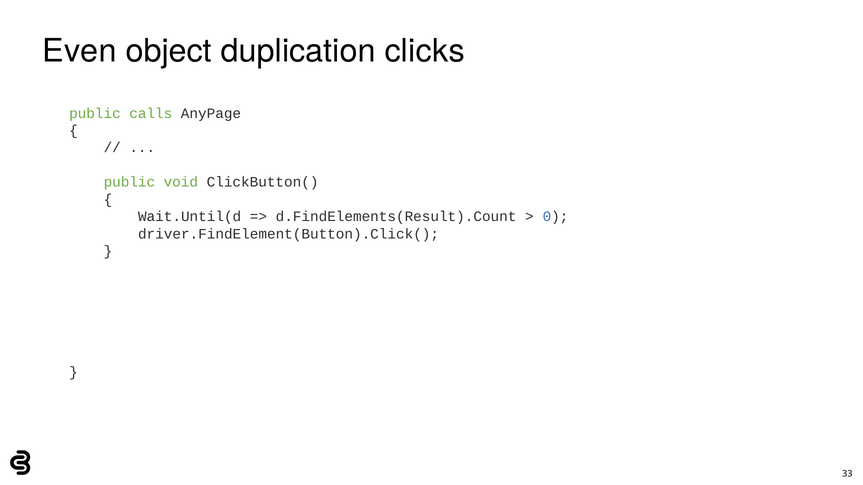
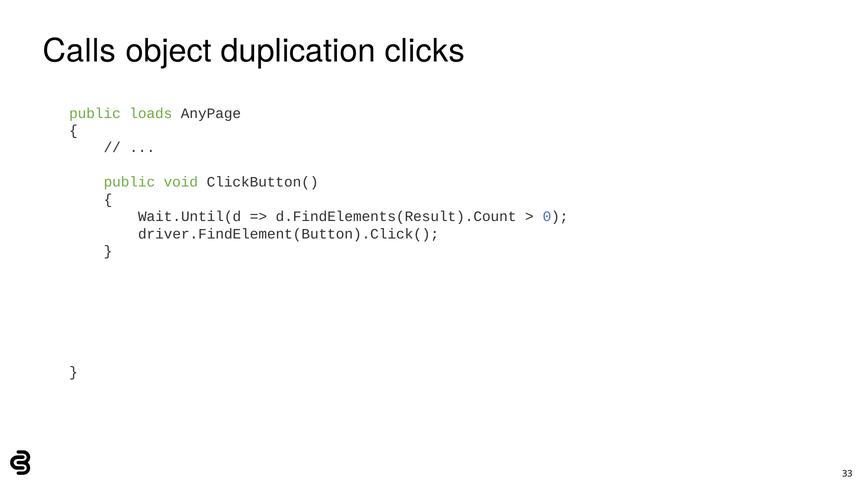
Even: Even -> Calls (79, 51)
calls: calls -> loads (151, 113)
